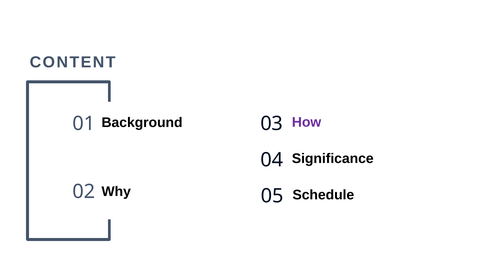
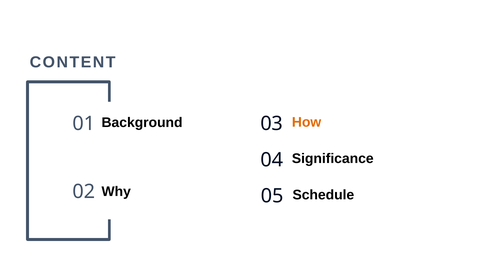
How colour: purple -> orange (307, 123)
